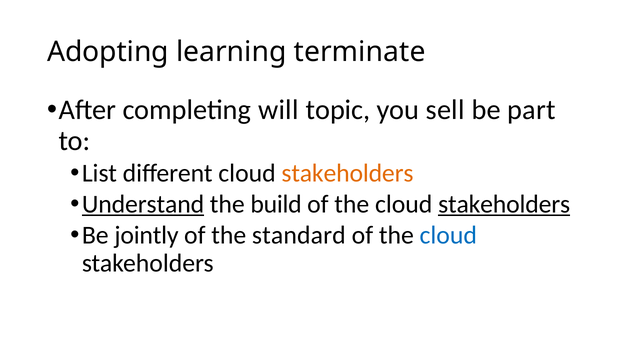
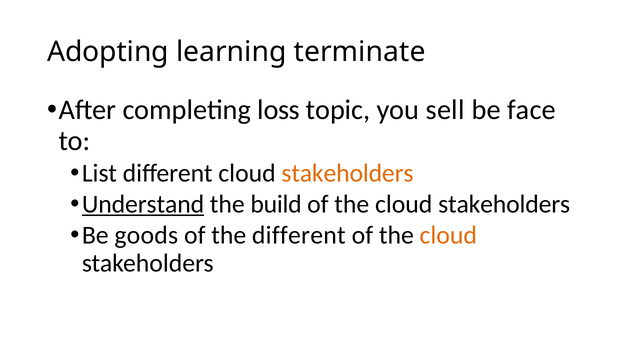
will: will -> loss (279, 110)
part: part -> face (531, 110)
stakeholders underline: present -> none (504, 204)
jointly: jointly -> goods (146, 235)
the standard: standard -> different (299, 235)
cloud colour: blue -> orange (448, 235)
